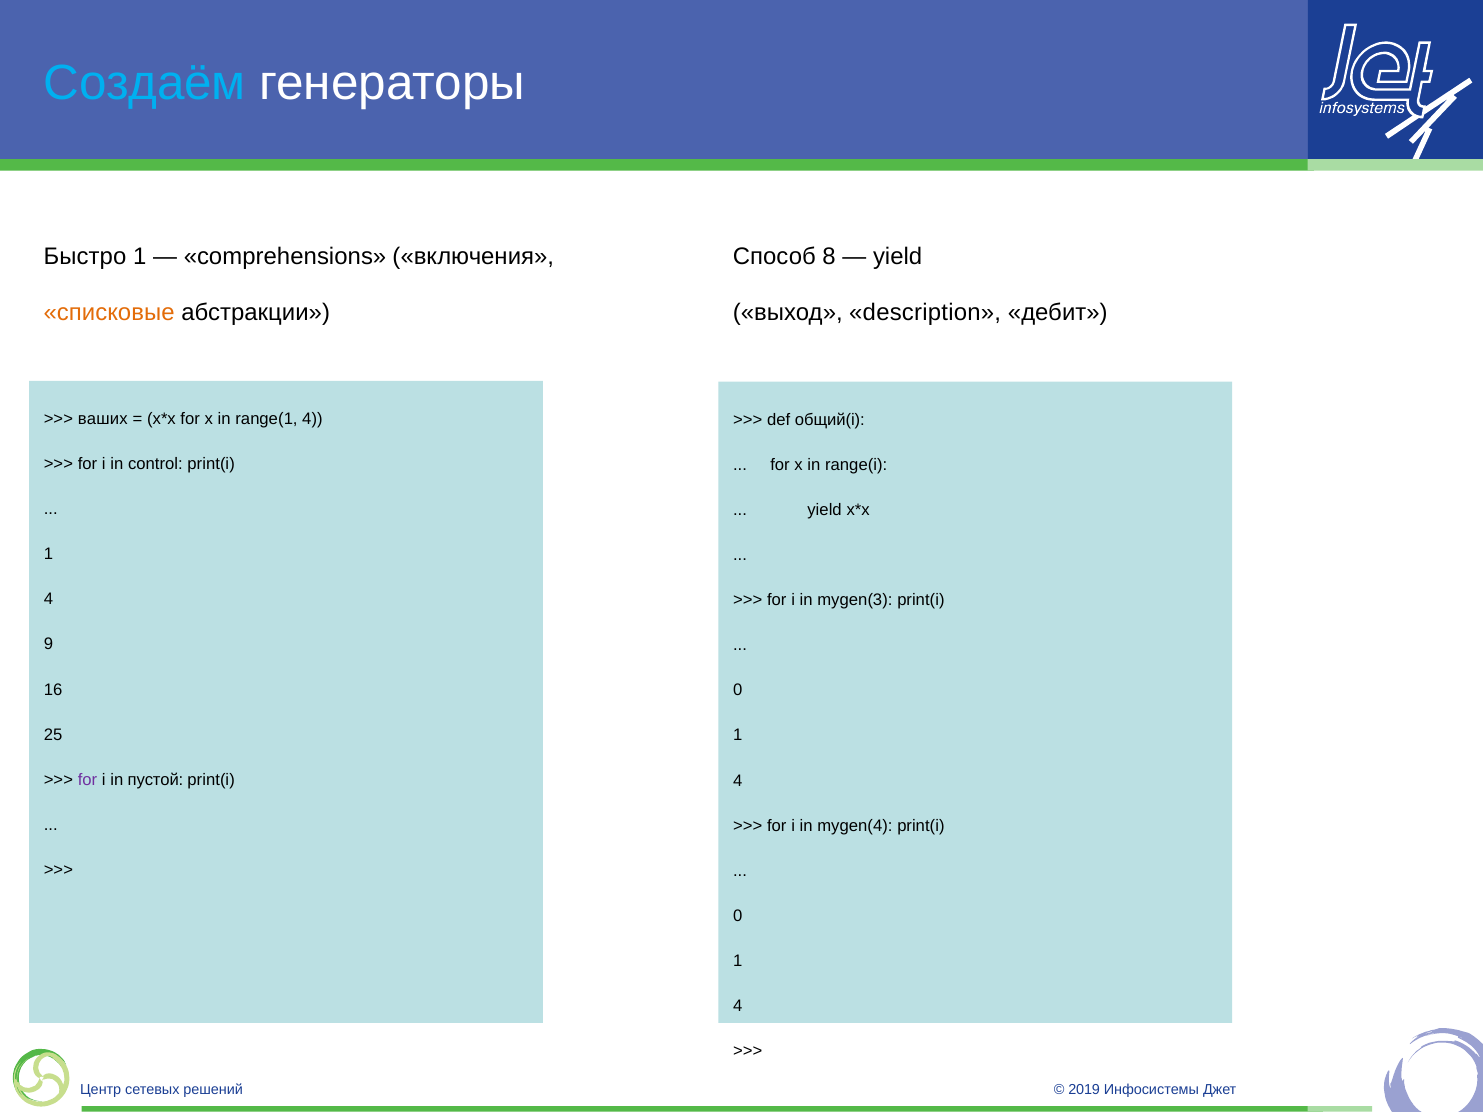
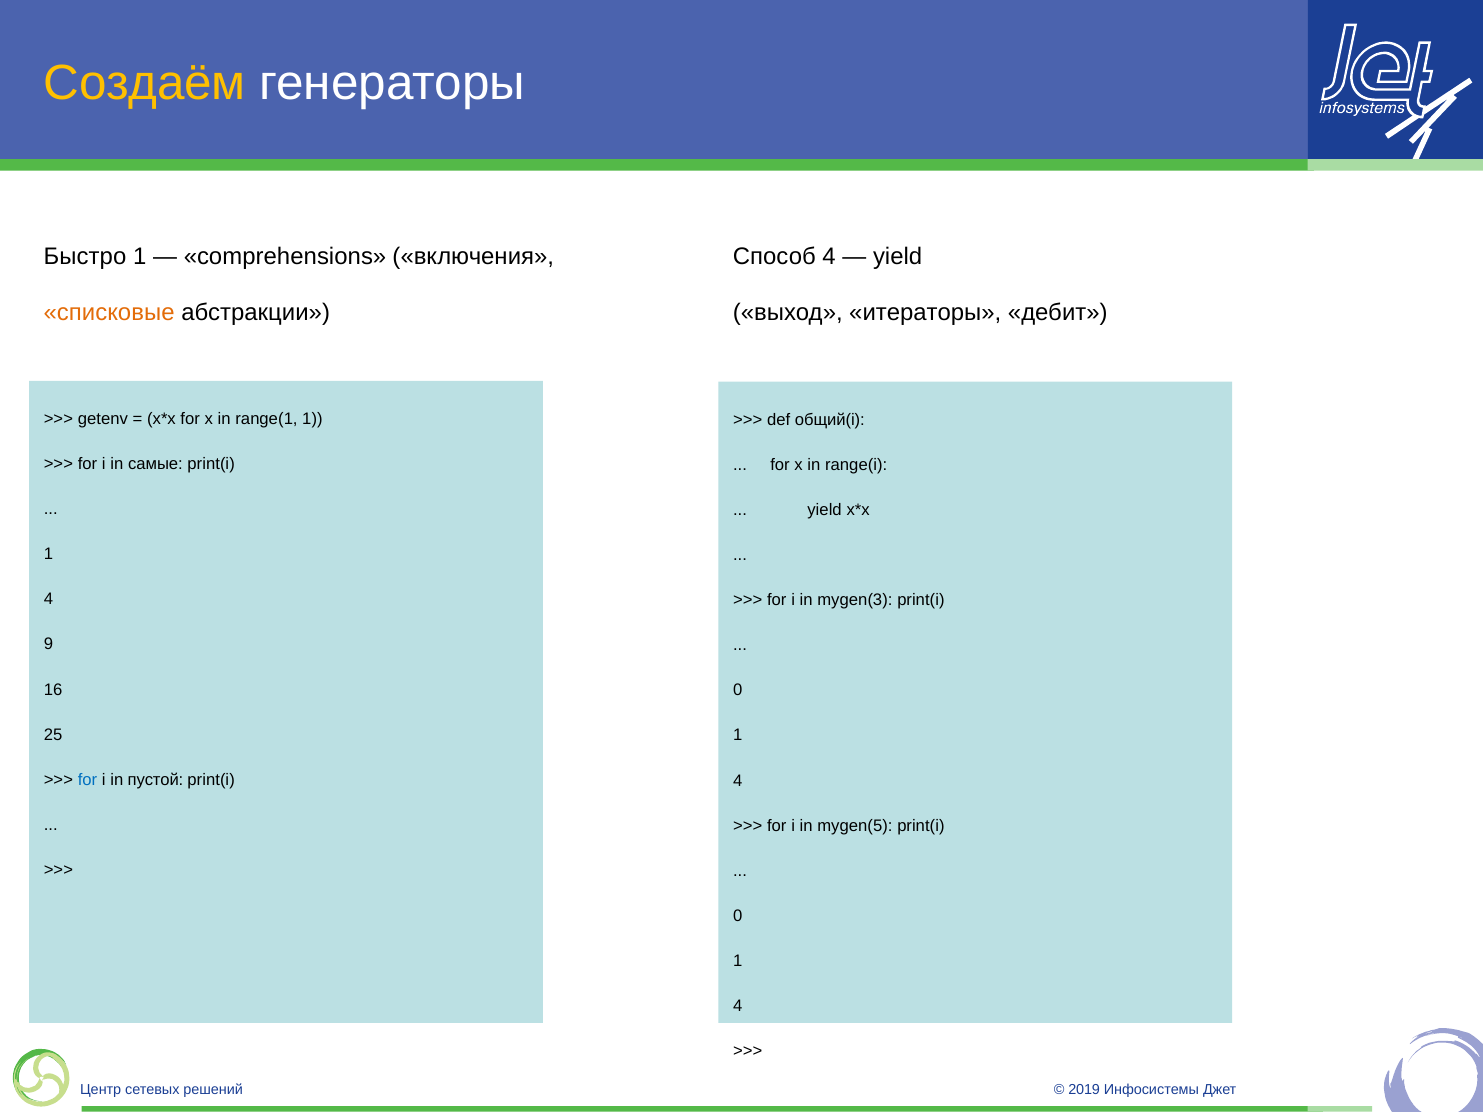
Создаём colour: light blue -> yellow (145, 83)
Способ 8: 8 -> 4 (829, 257)
description: description -> итераторы (925, 313)
ваших: ваших -> getenv (103, 419)
range(1 4: 4 -> 1 (312, 419)
control: control -> самые (155, 464)
for colour: purple -> blue (88, 780)
mygen(4: mygen(4 -> mygen(5 (855, 826)
